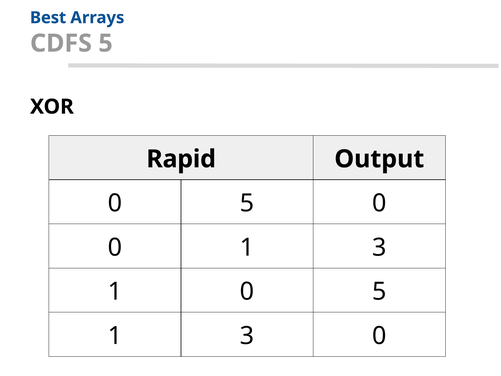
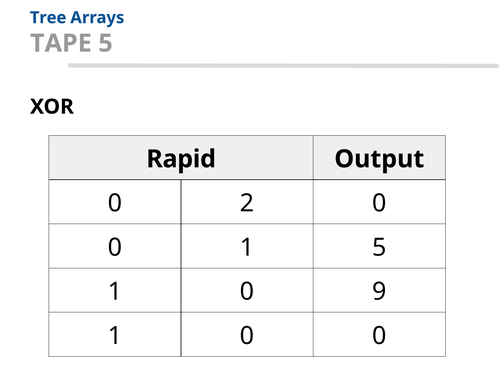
Best: Best -> Tree (48, 18)
CDFS: CDFS -> TAPE (61, 43)
5: 5 -> 2 (247, 203)
0 1 3: 3 -> 5 (379, 247)
1 0 5: 5 -> 9 (379, 291)
3: 3 -> 0 (247, 336)
